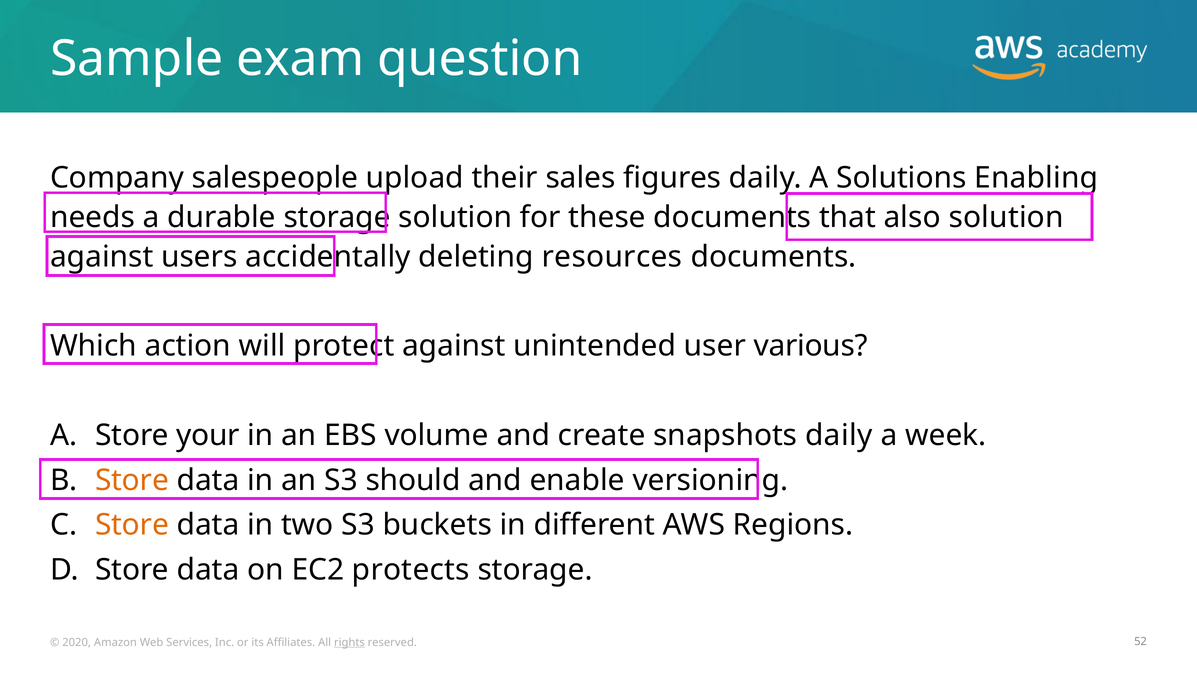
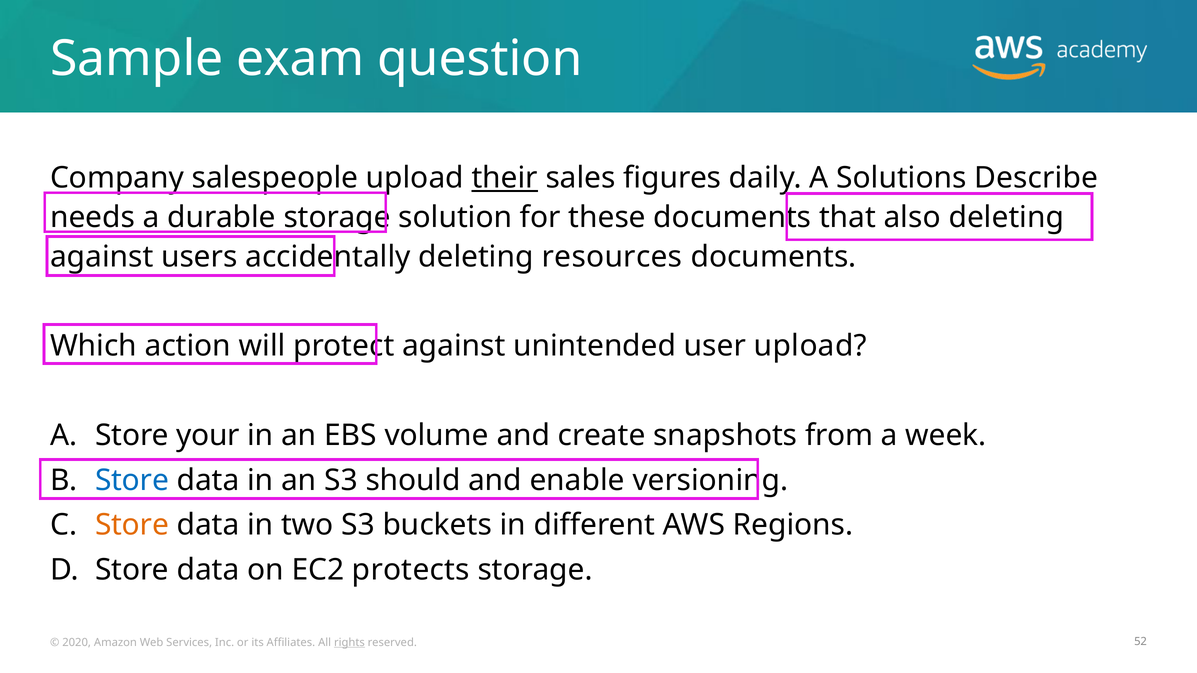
their underline: none -> present (505, 178)
Enabling: Enabling -> Describe (1036, 178)
also solution: solution -> deleting (1006, 218)
user various: various -> upload (810, 346)
snapshots daily: daily -> from (839, 436)
Store colour: orange -> blue (132, 481)
